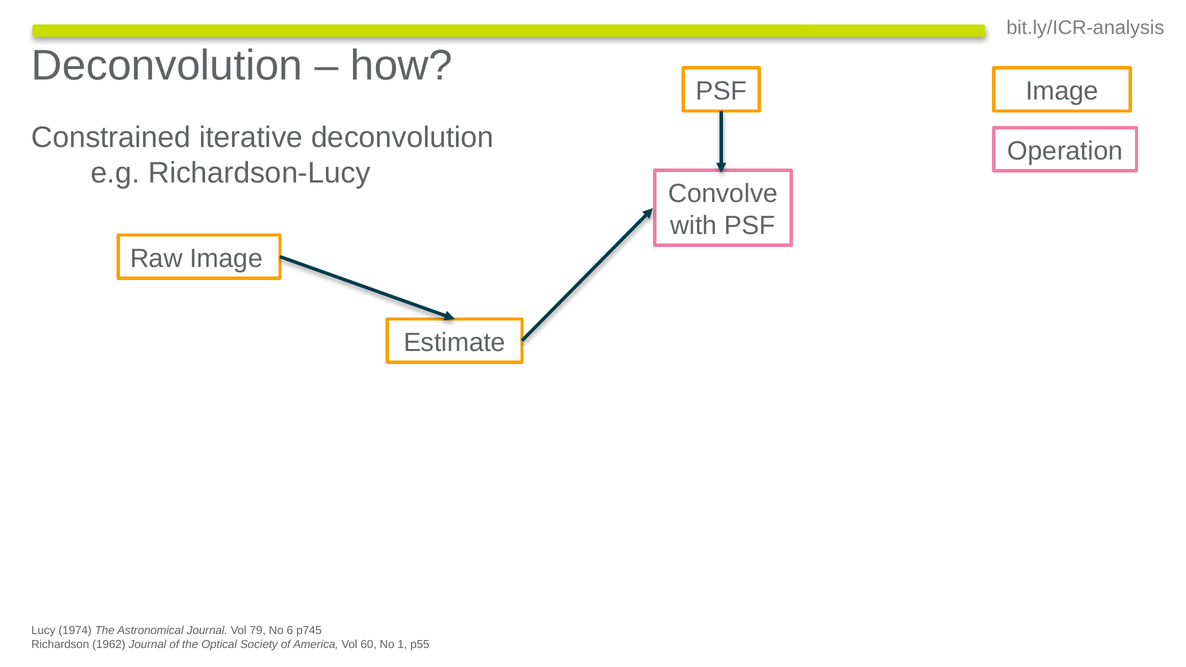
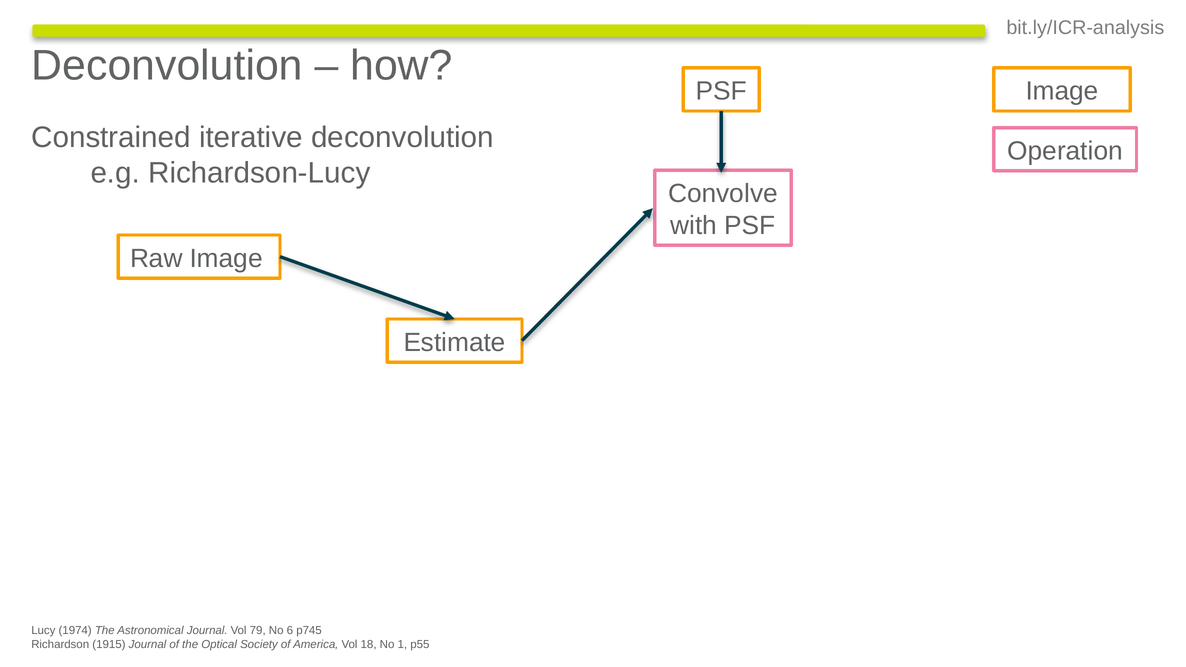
1962: 1962 -> 1915 (109, 644)
60: 60 -> 18 (369, 644)
